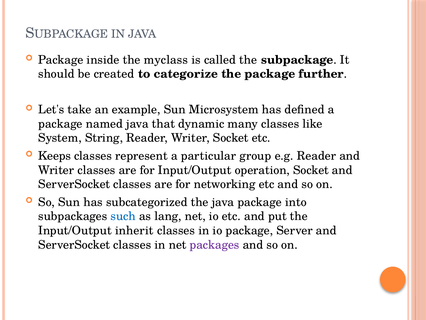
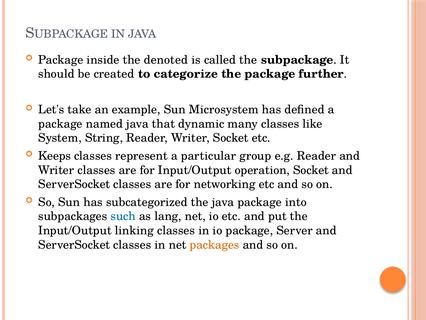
myclass: myclass -> denoted (166, 60)
inherit: inherit -> linking (134, 230)
packages colour: purple -> orange (215, 244)
